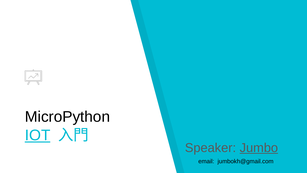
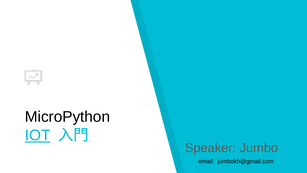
Jumbo underline: present -> none (259, 148)
